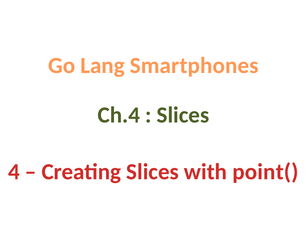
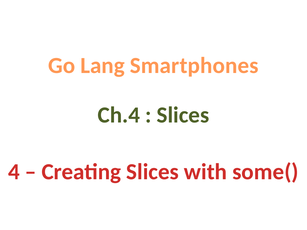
point(: point( -> some( (265, 172)
